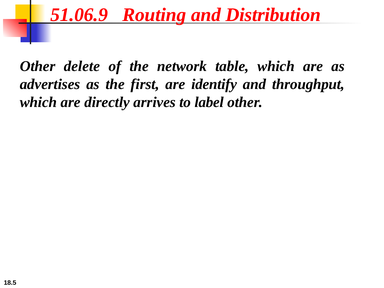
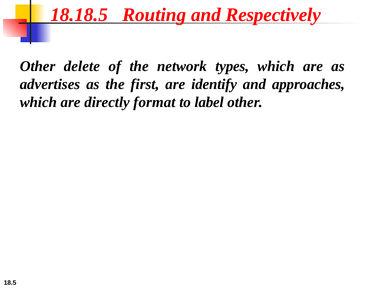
51.06.9: 51.06.9 -> 18.18.5 (79, 15)
Distribution: Distribution -> Respectively (273, 15)
table: table -> types (232, 66)
throughput: throughput -> approaches (308, 84)
arrives: arrives -> format (155, 102)
